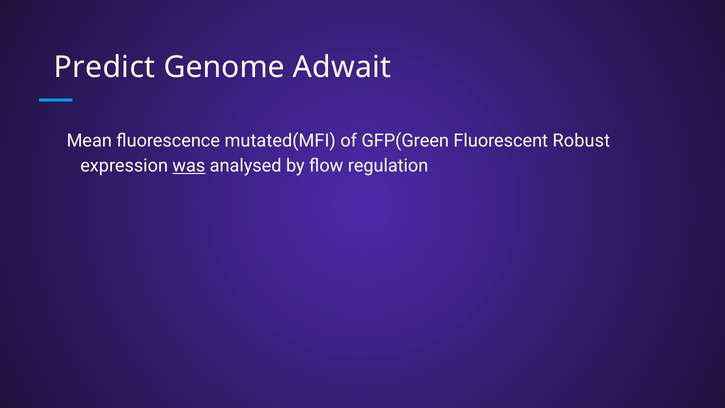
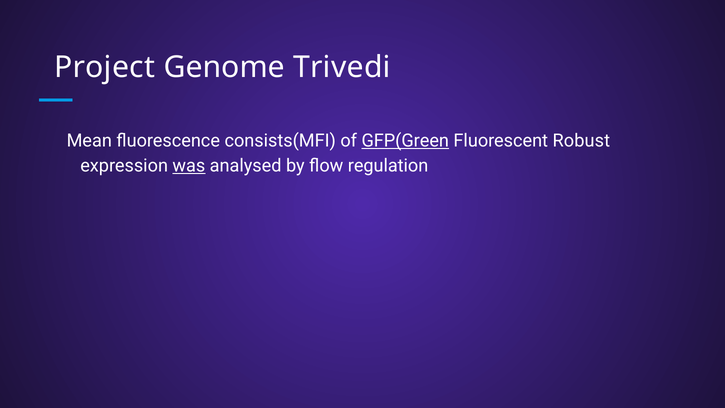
Predict: Predict -> Project (105, 67)
Adwait: Adwait -> Trivedi (342, 67)
mutated(MFI: mutated(MFI -> consists(MFI (280, 141)
GFP(Green underline: none -> present (405, 141)
